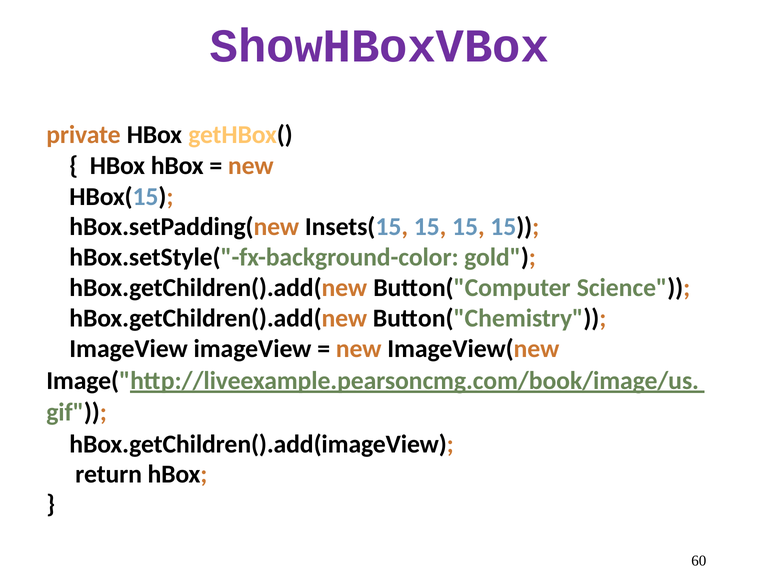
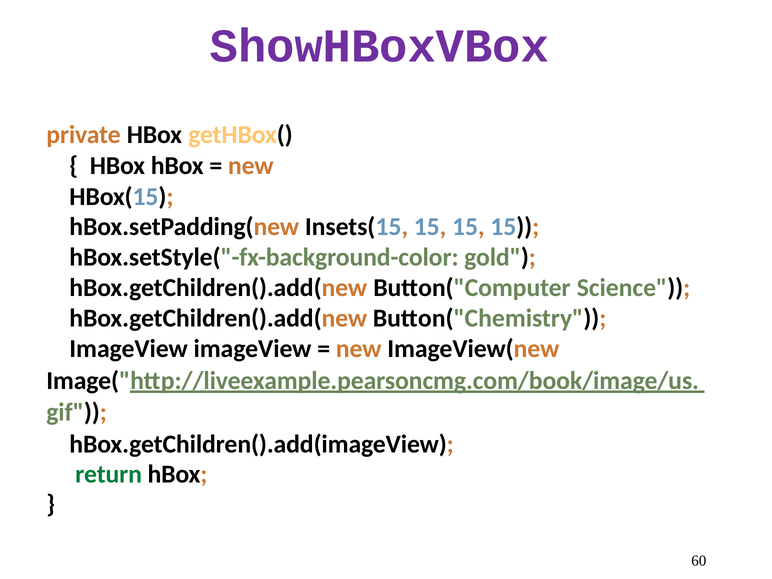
return colour: black -> green (109, 474)
